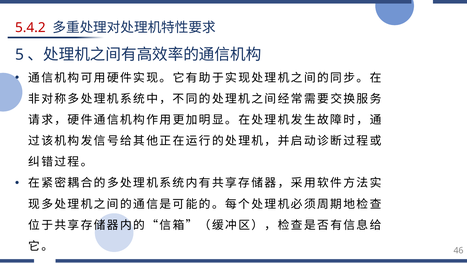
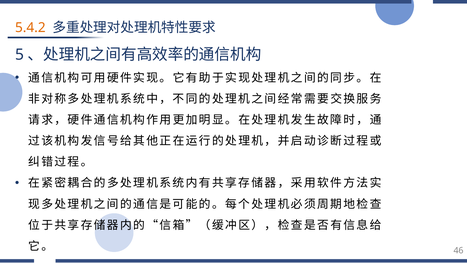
5.4.2 colour: red -> orange (30, 27)
